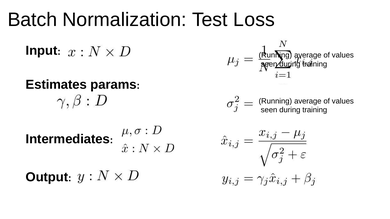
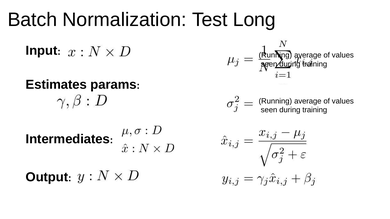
Loss: Loss -> Long (254, 20)
